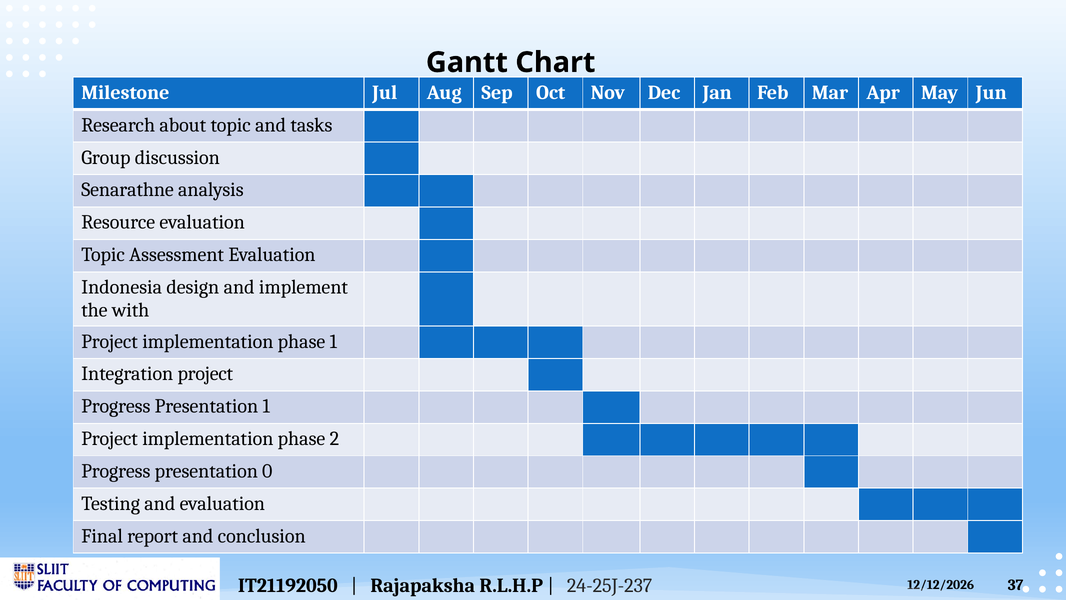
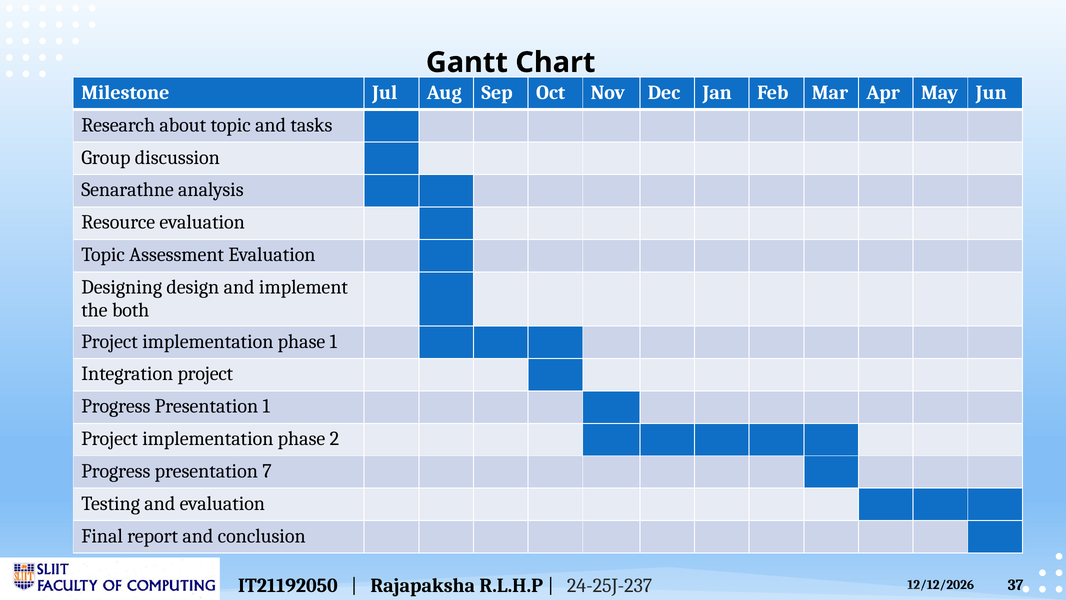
Indonesia: Indonesia -> Designing (122, 287)
with: with -> both (131, 310)
0: 0 -> 7 (267, 471)
